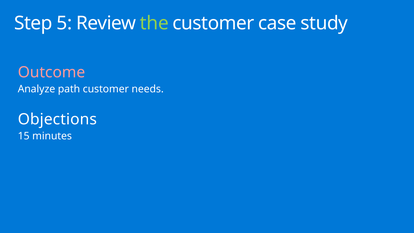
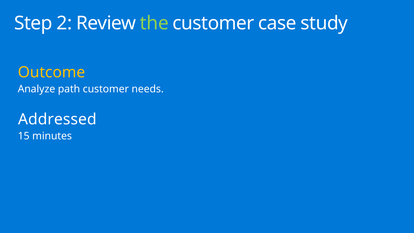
5: 5 -> 2 (64, 23)
Outcome colour: pink -> yellow (51, 72)
Objections: Objections -> Addressed (57, 119)
